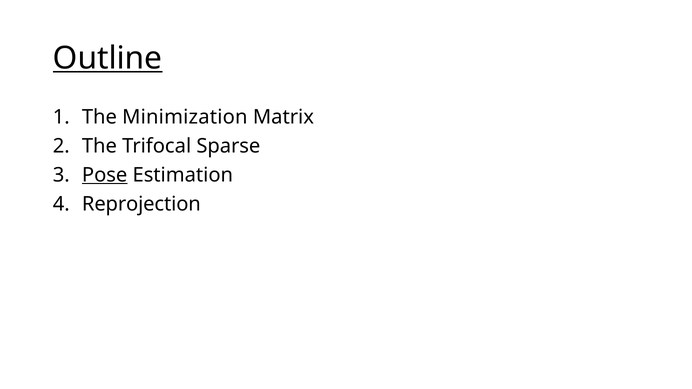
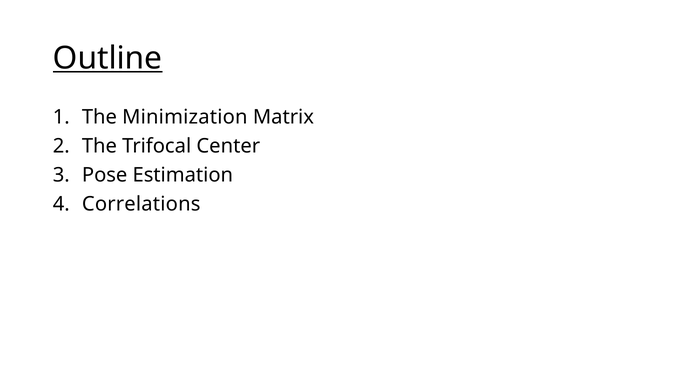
Sparse: Sparse -> Center (228, 146)
Pose underline: present -> none (105, 175)
Reprojection: Reprojection -> Correlations (141, 204)
